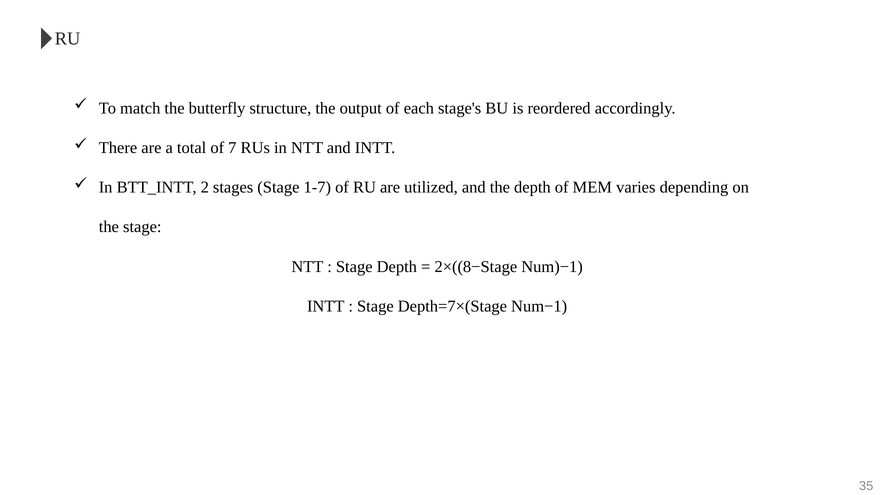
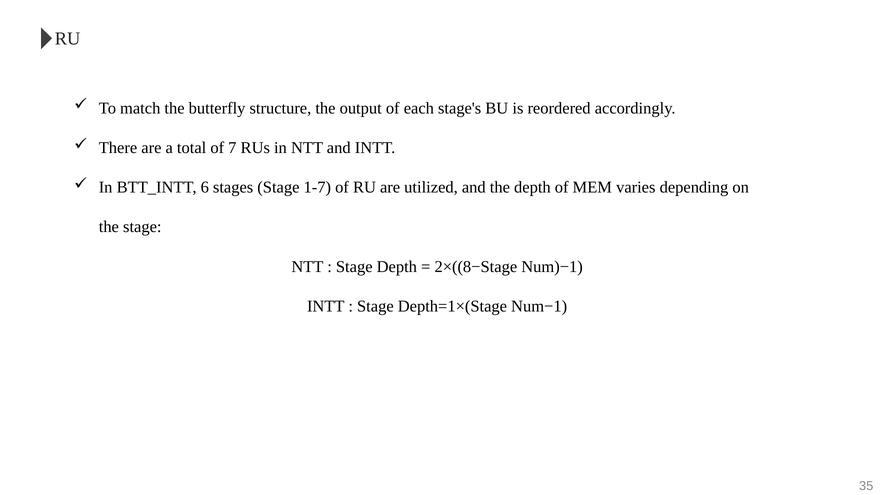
2: 2 -> 6 (205, 187)
Depth=7×(Stage: Depth=7×(Stage -> Depth=1×(Stage (452, 306)
